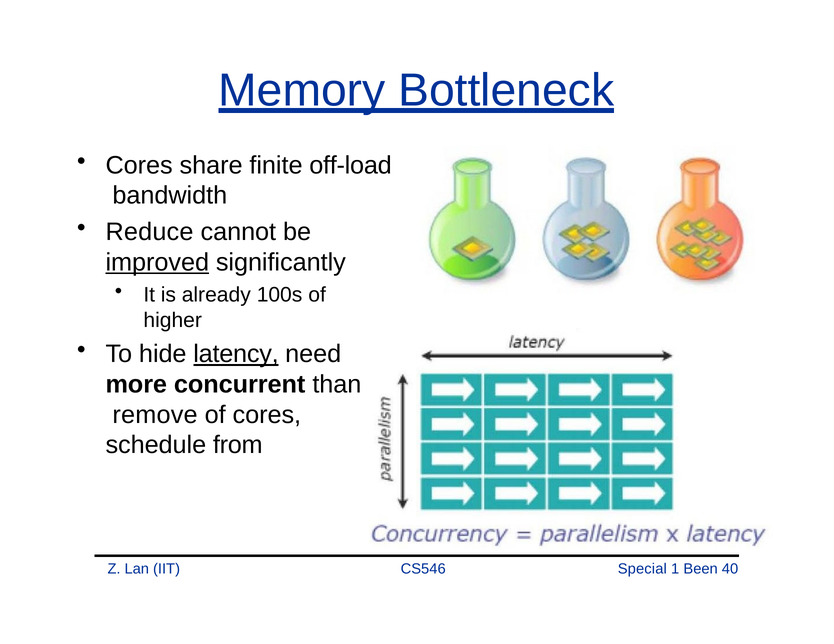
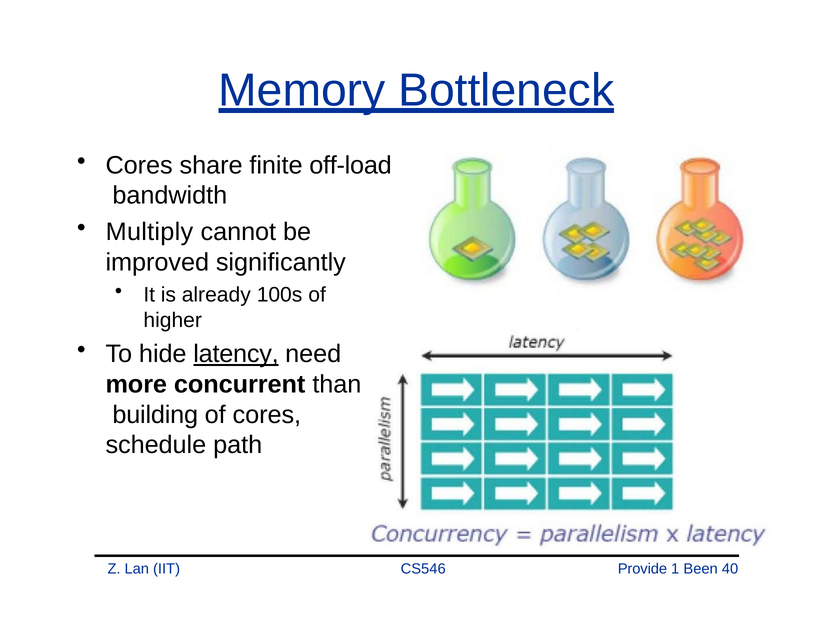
Reduce: Reduce -> Multiply (149, 232)
improved underline: present -> none (157, 262)
remove: remove -> building (155, 415)
from: from -> path (238, 445)
Special: Special -> Provide (642, 569)
